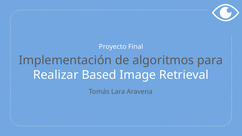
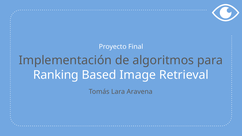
Realizar: Realizar -> Ranking (56, 75)
